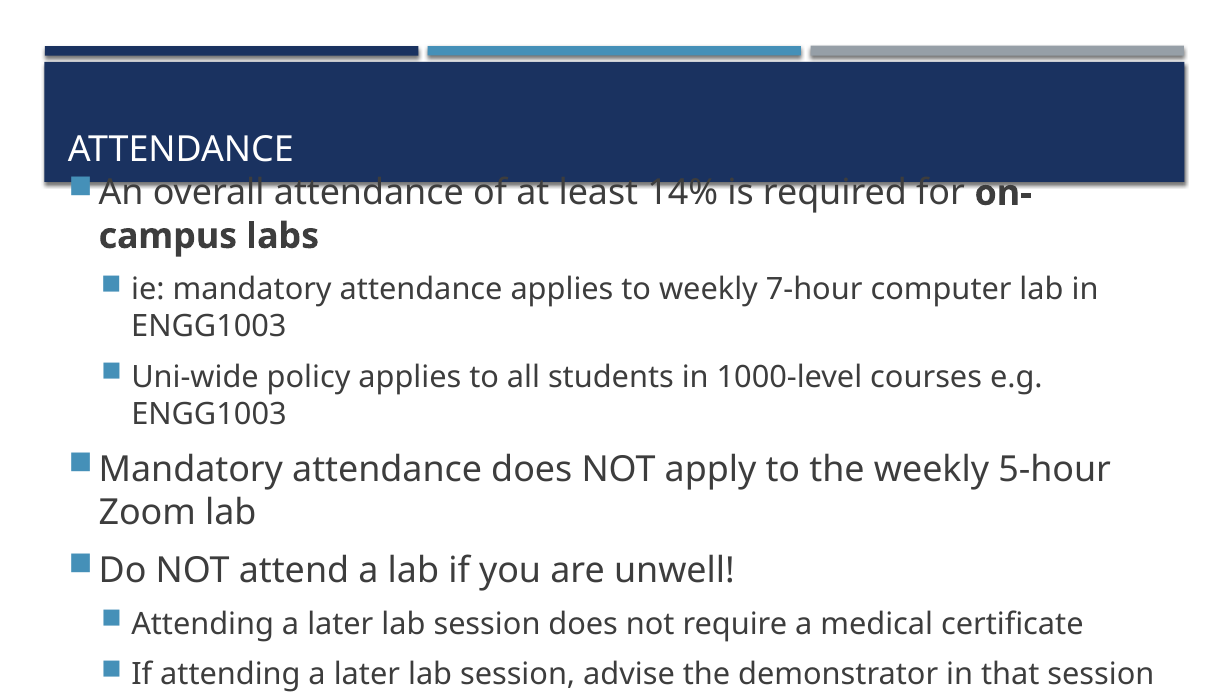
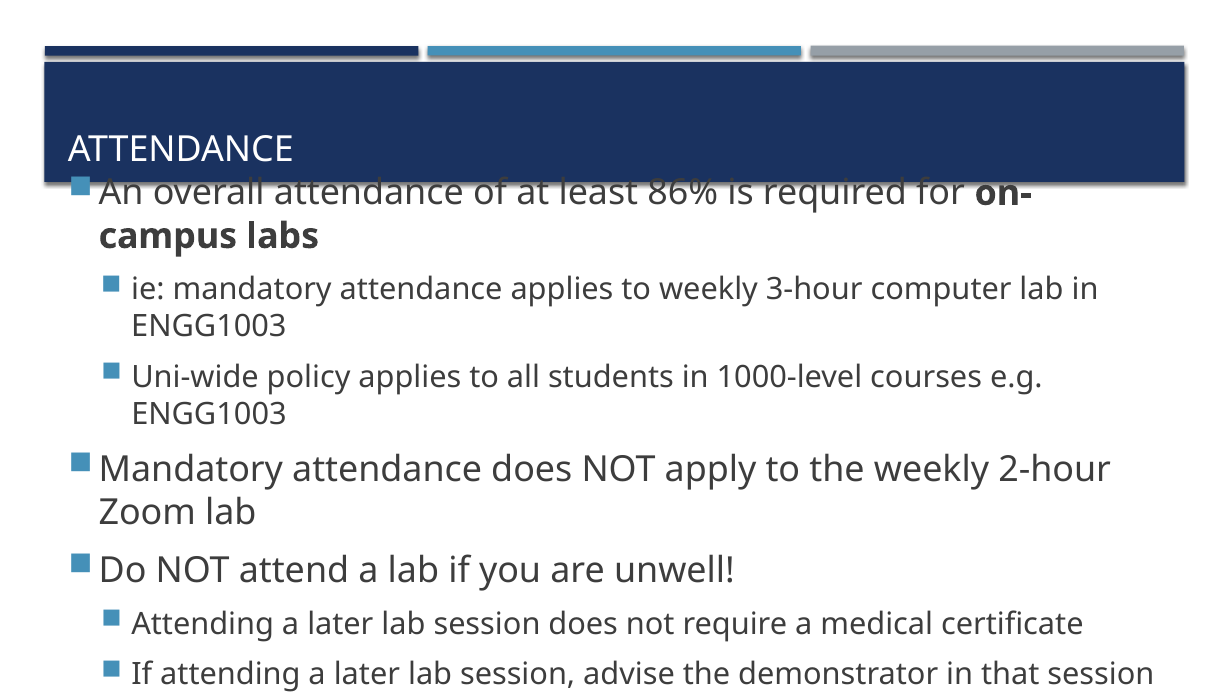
14%: 14% -> 86% (683, 193)
7-hour: 7-hour -> 3-hour (814, 289)
5-hour: 5-hour -> 2-hour (1055, 469)
